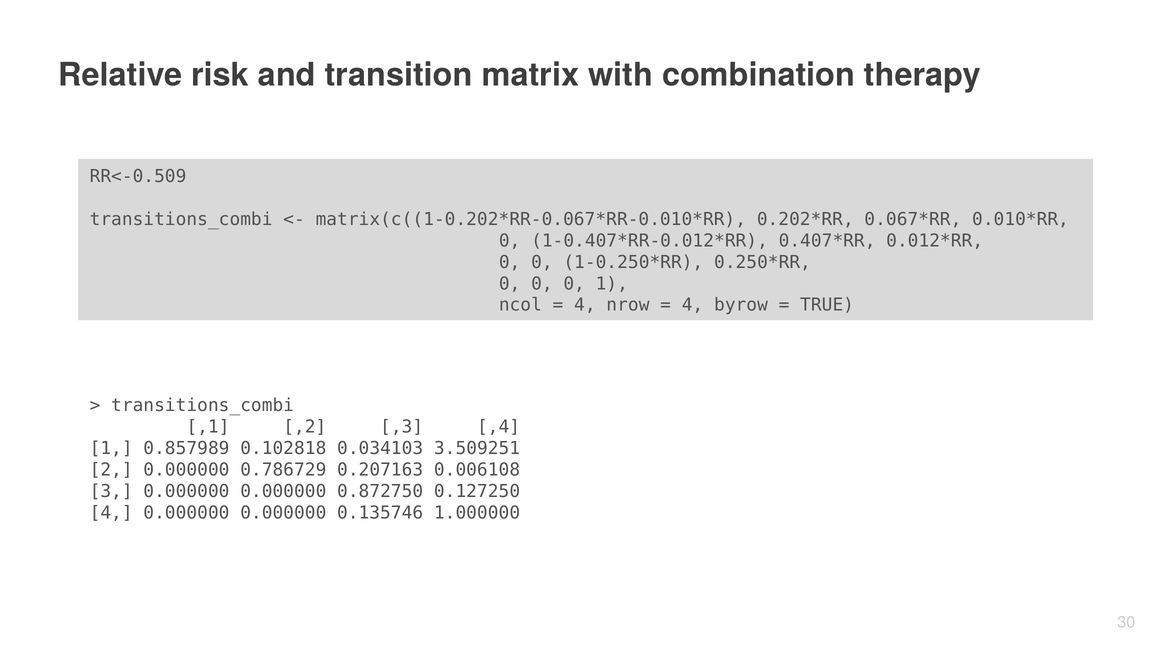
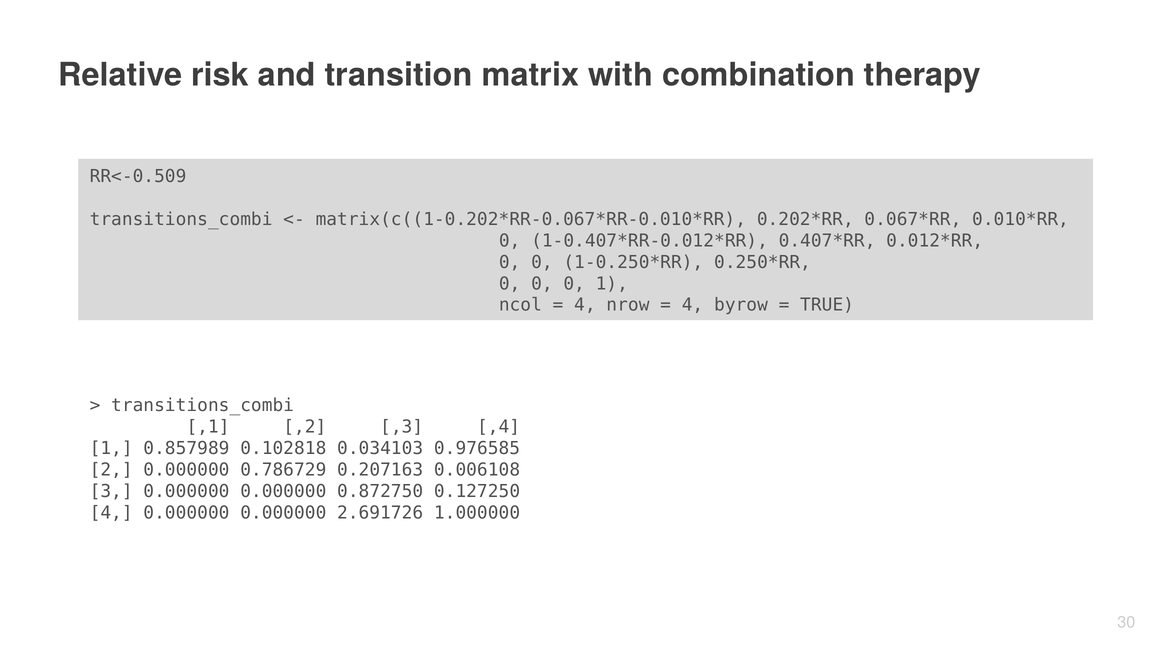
3.509251: 3.509251 -> 0.976585 (477, 448)
0.135746: 0.135746 -> 2.691726 (380, 512)
